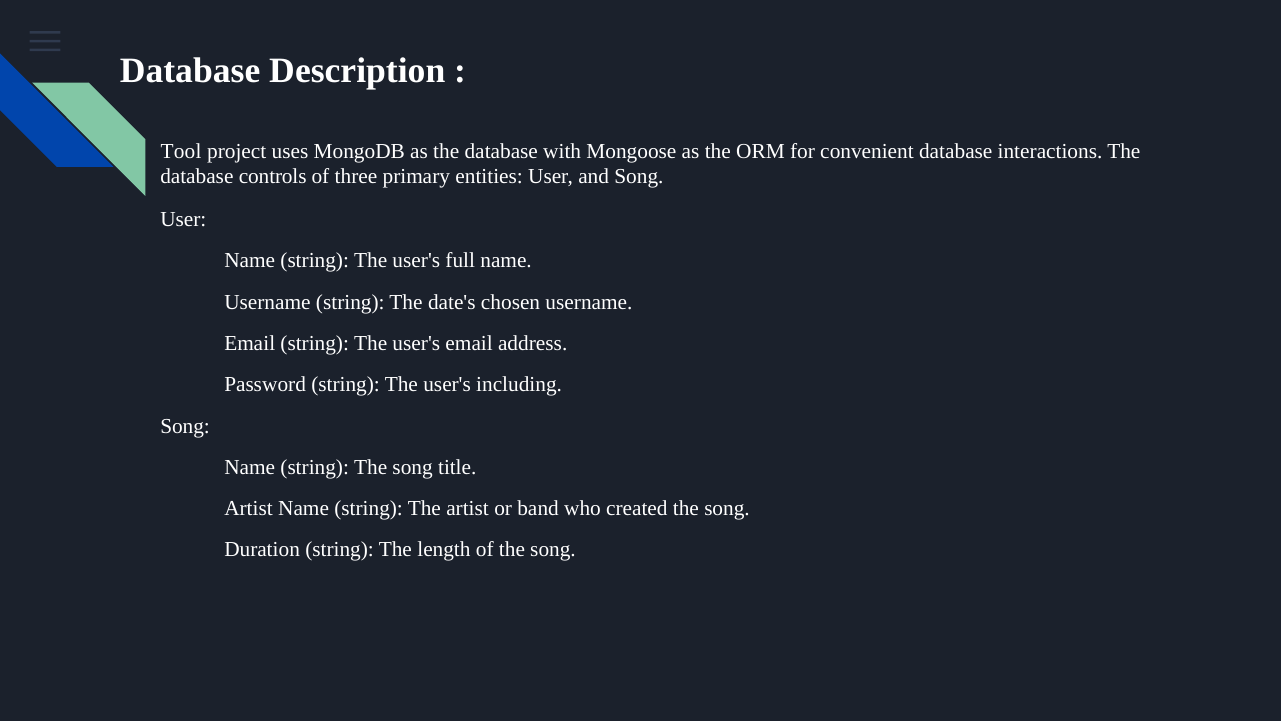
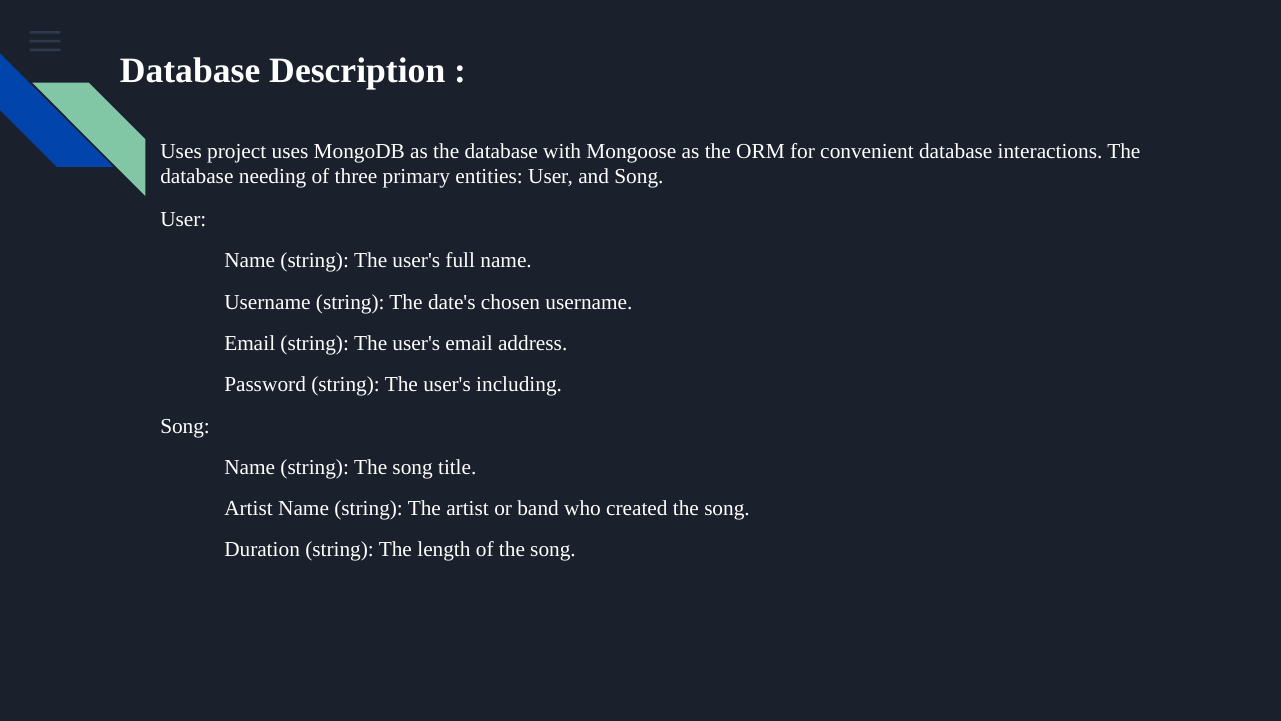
Tool: Tool -> Uses (181, 151)
controls: controls -> needing (273, 177)
